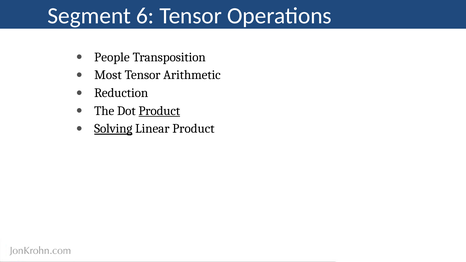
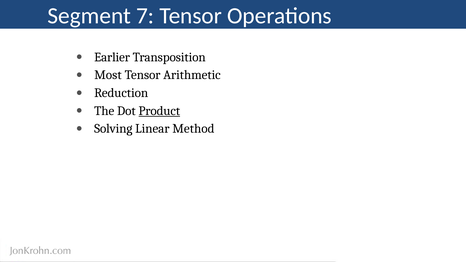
6: 6 -> 7 (145, 16)
People: People -> Earlier (112, 57)
Solving underline: present -> none (113, 129)
Linear Product: Product -> Method (193, 129)
